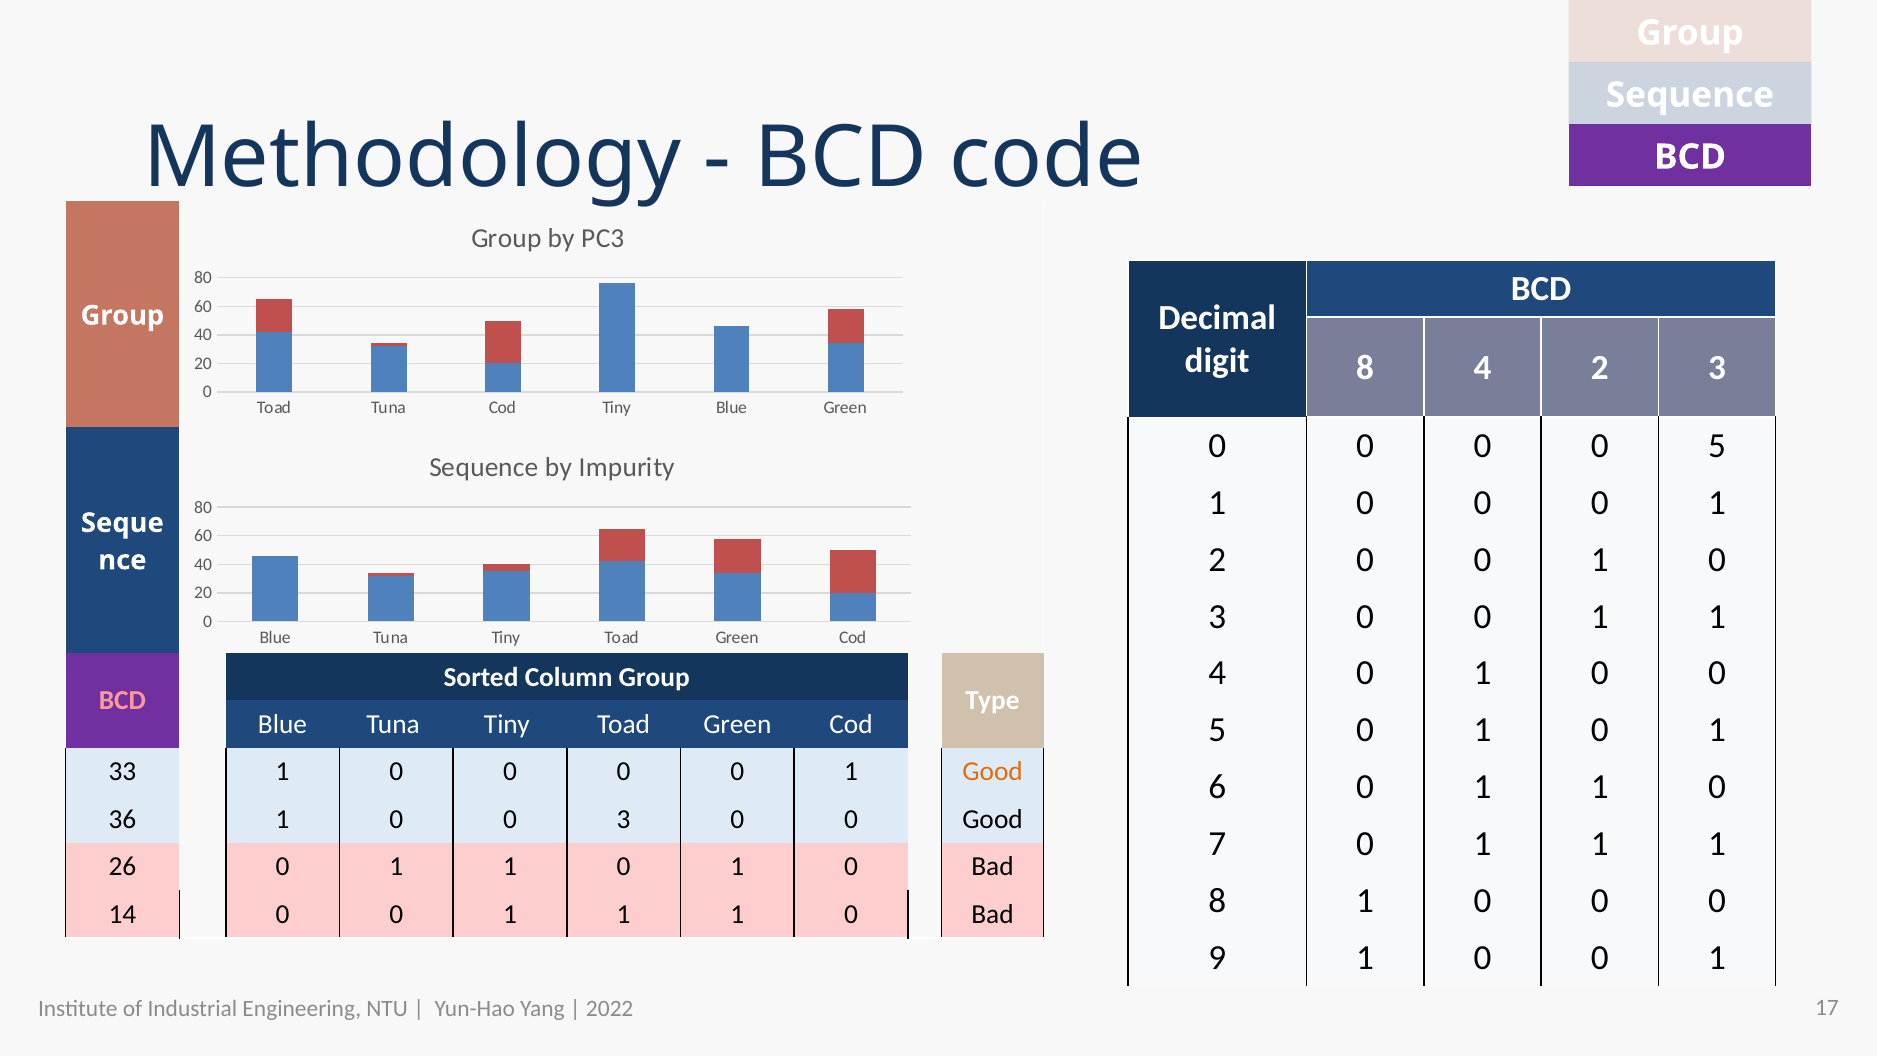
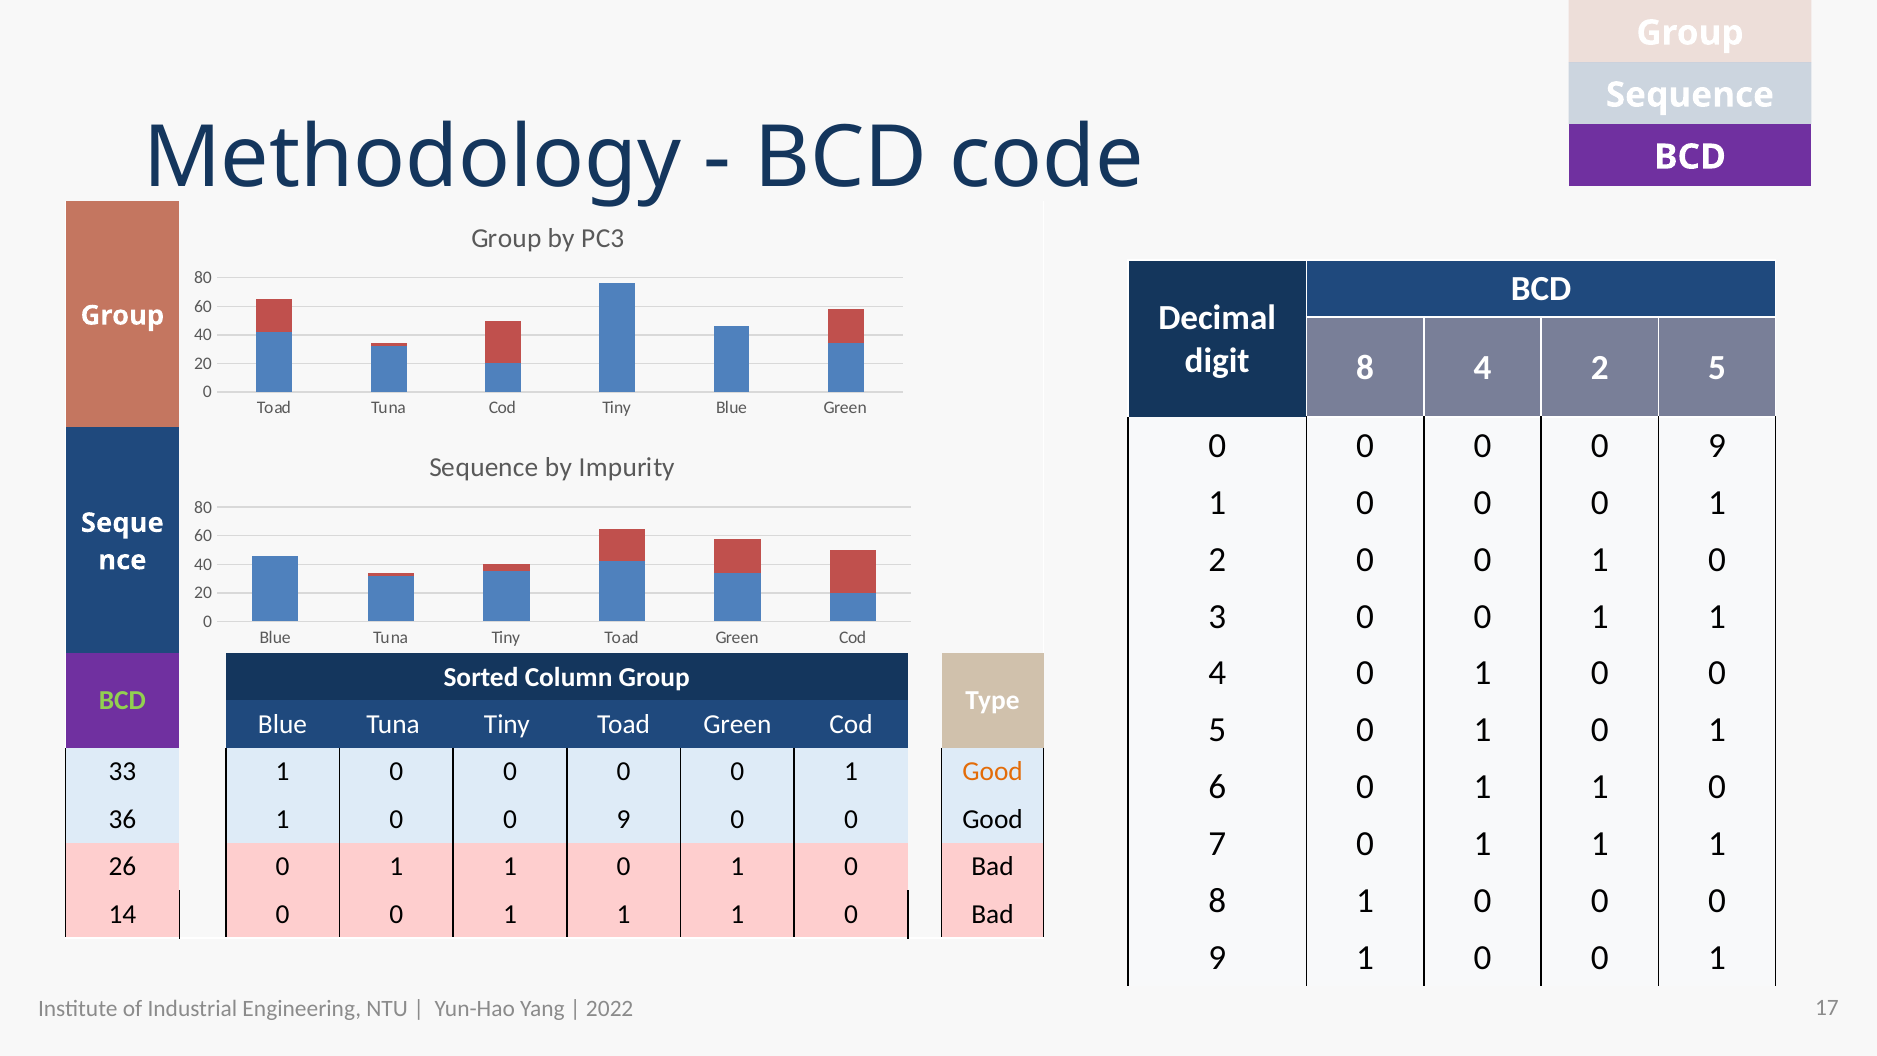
2 3: 3 -> 5 (1717, 367)
5: 5 -> 9 (1717, 446)
BCD colour: pink -> light green (122, 701)
1 0 0 3: 3 -> 9 (624, 819)
